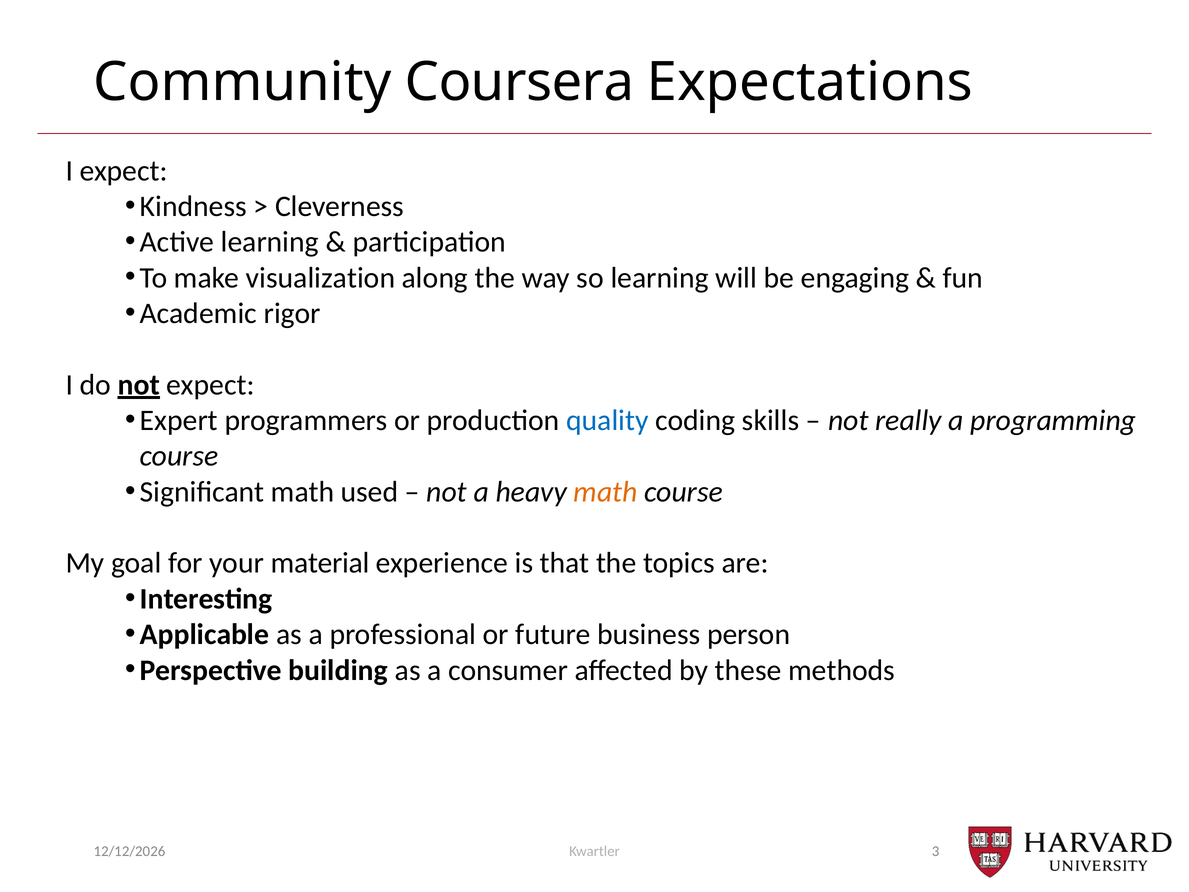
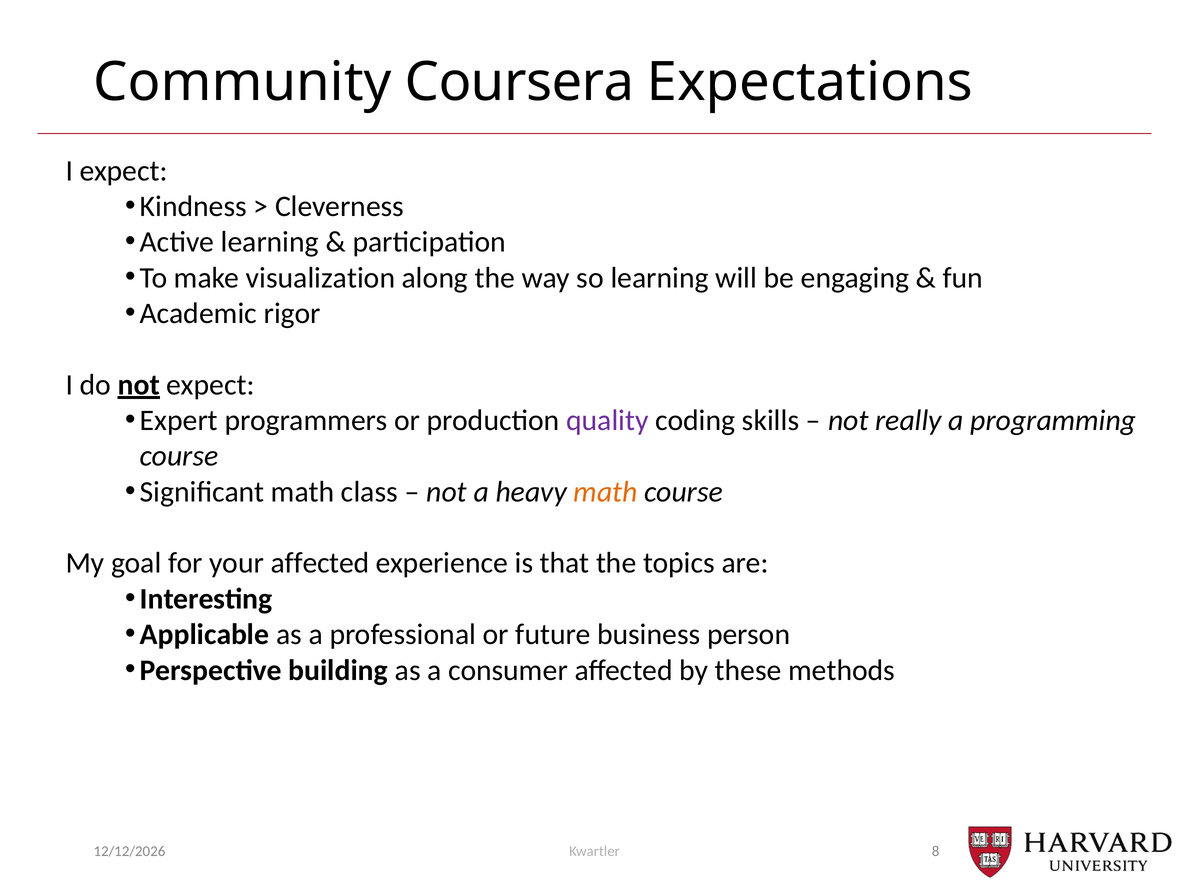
quality colour: blue -> purple (607, 420)
used: used -> class (369, 492)
your material: material -> affected (320, 563)
3: 3 -> 8 (936, 851)
